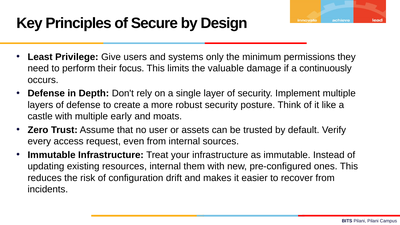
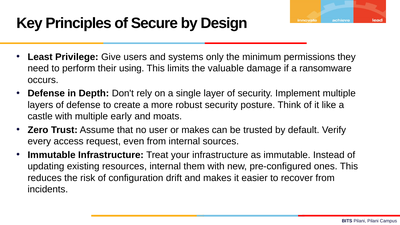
focus: focus -> using (132, 68)
continuously: continuously -> ransomware (325, 68)
or assets: assets -> makes (195, 130)
